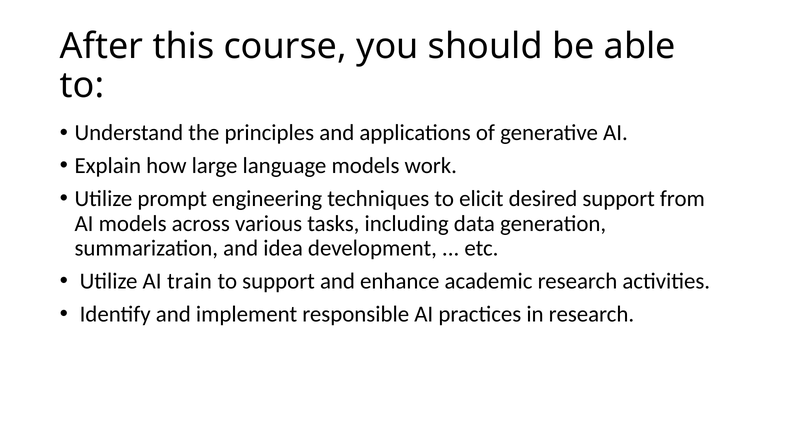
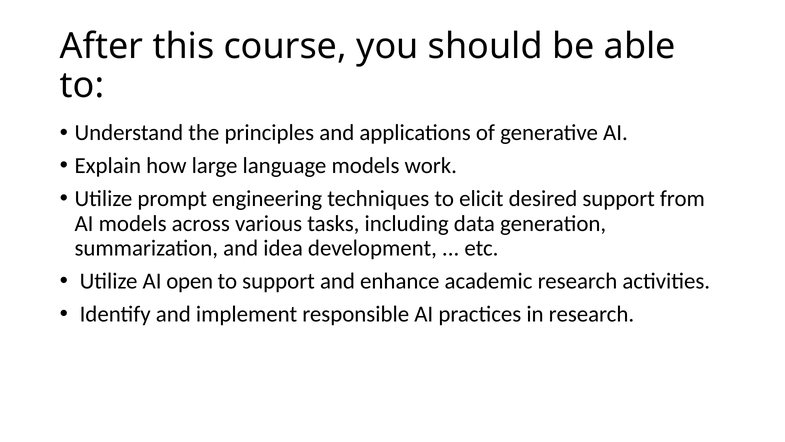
train: train -> open (190, 281)
